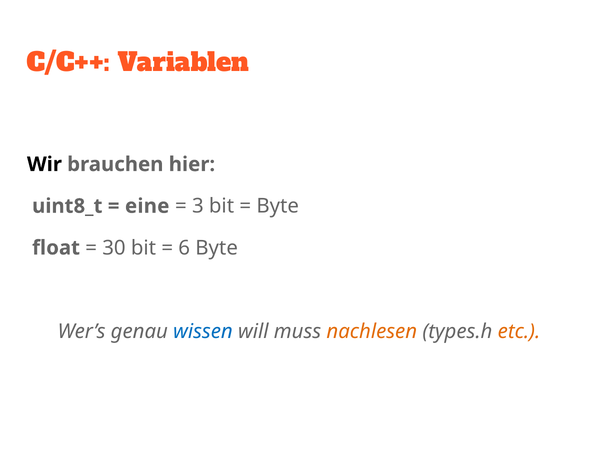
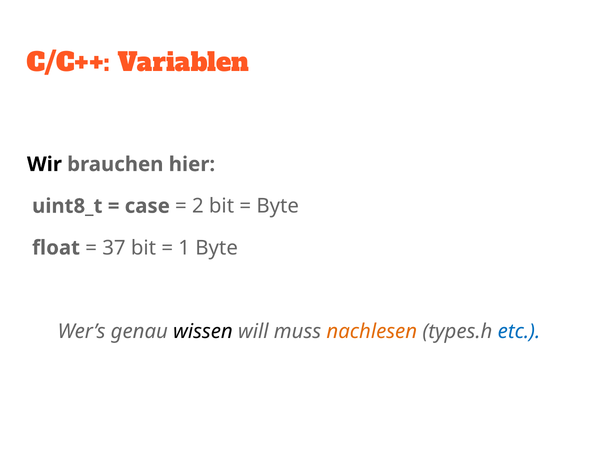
eine: eine -> case (147, 206)
3: 3 -> 2 (198, 206)
30: 30 -> 37 (114, 248)
6: 6 -> 1 (184, 248)
wissen colour: blue -> black (203, 331)
etc colour: orange -> blue (519, 331)
